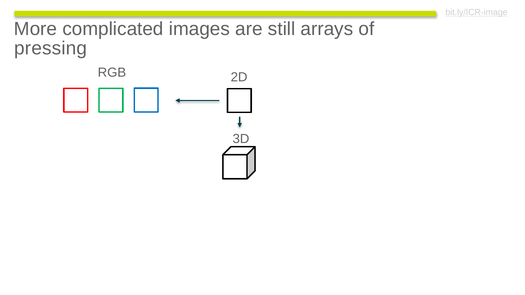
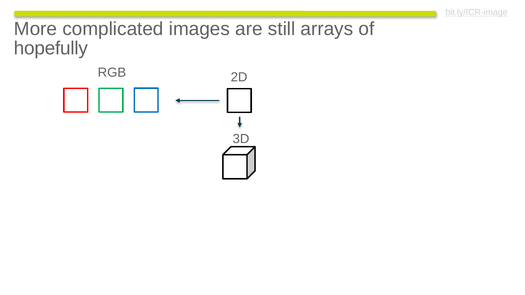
pressing: pressing -> hopefully (51, 48)
